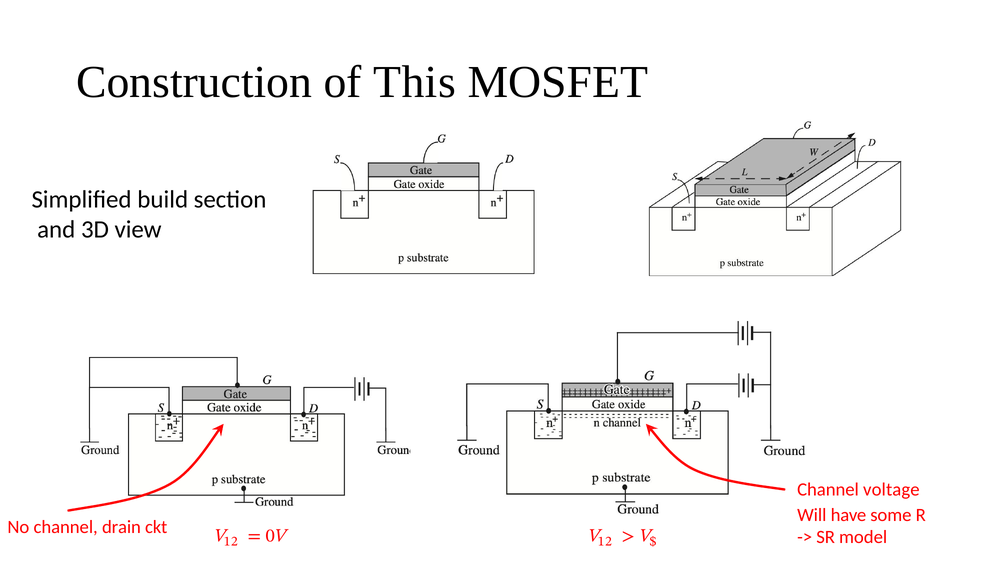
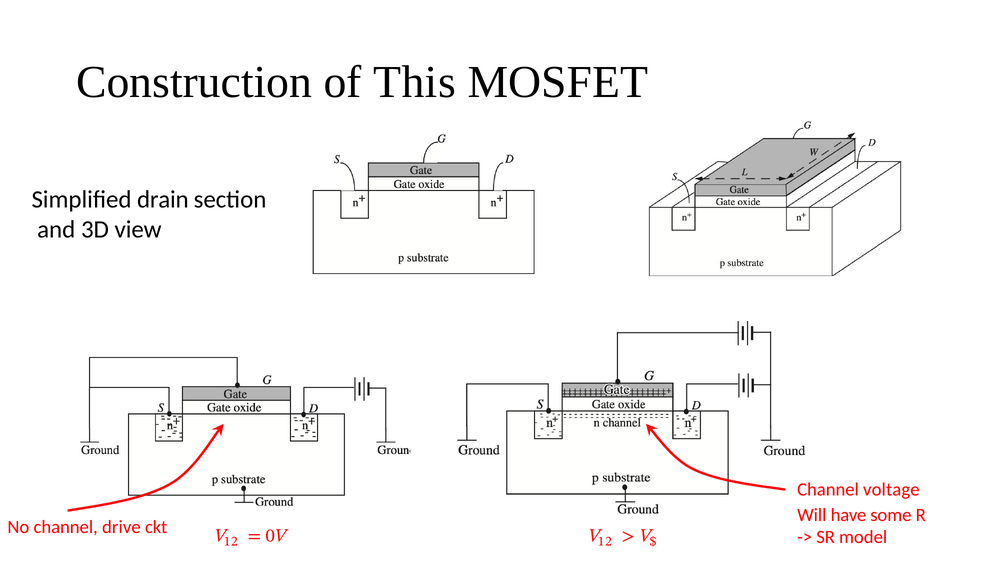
build: build -> drain (163, 200)
drain: drain -> drive (121, 527)
